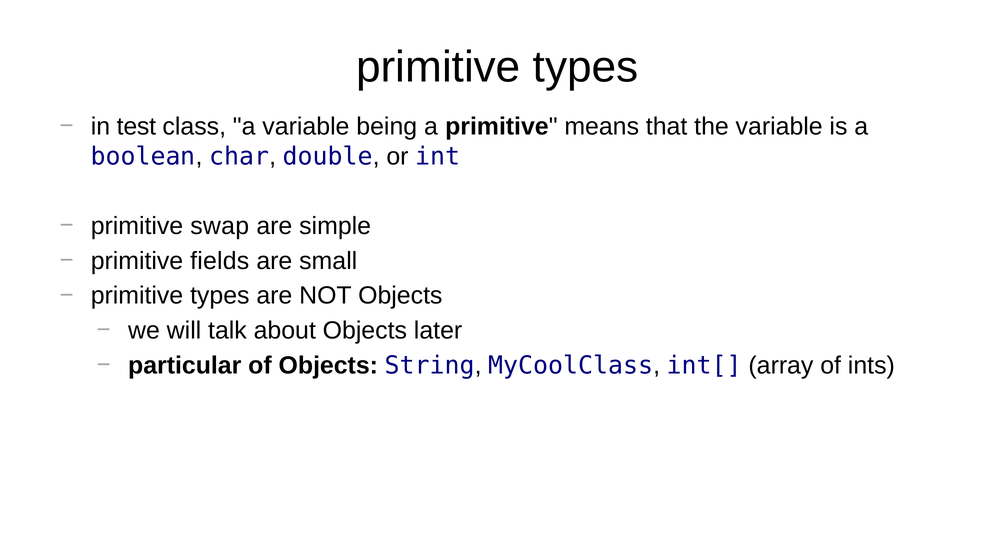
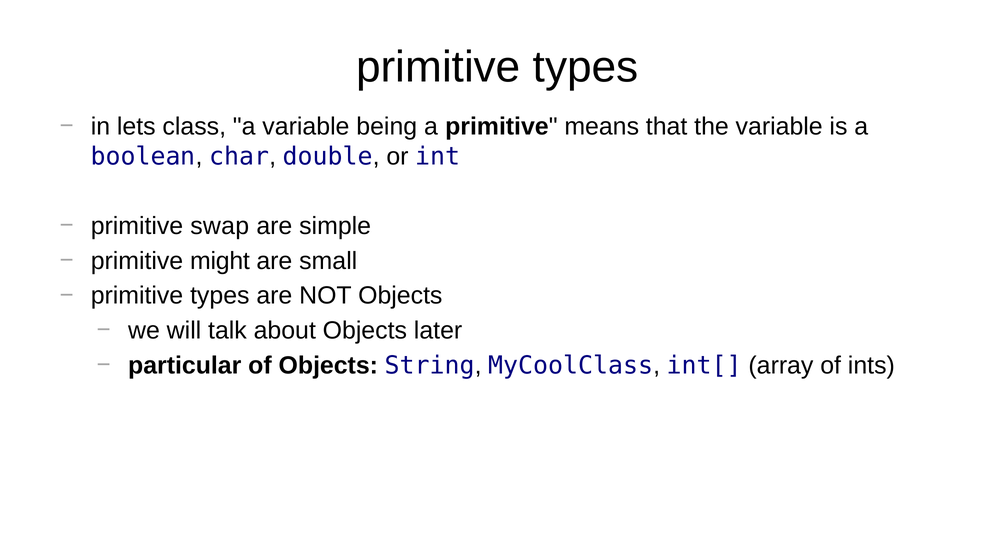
test: test -> lets (136, 126)
fields: fields -> might (220, 261)
